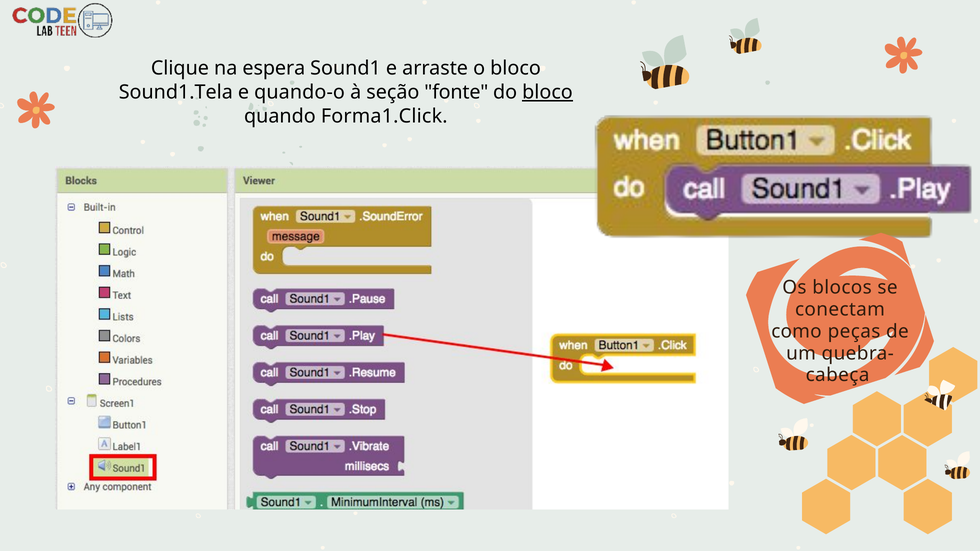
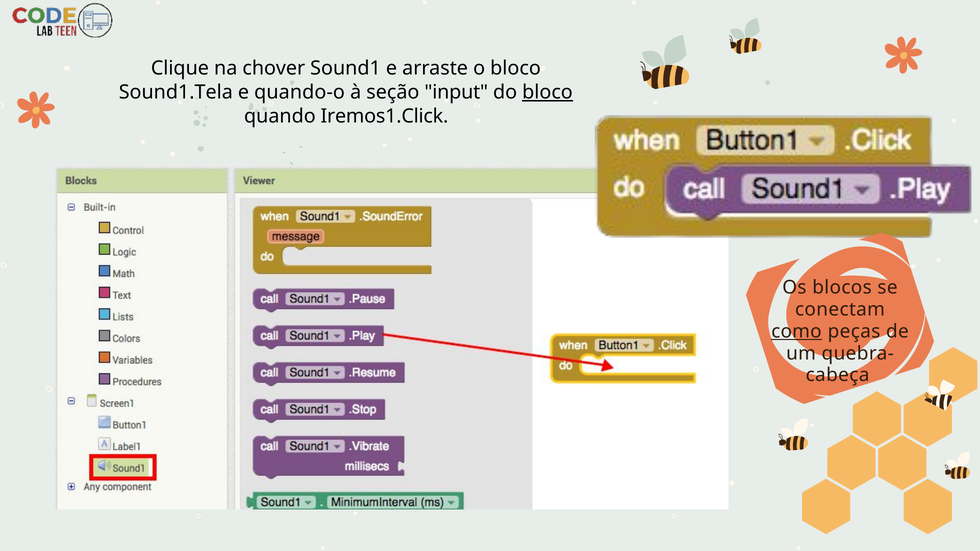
espera: espera -> chover (274, 68)
fonte: fonte -> input (456, 92)
Forma1.Click: Forma1.Click -> Iremos1.Click (384, 116)
como underline: none -> present (796, 332)
